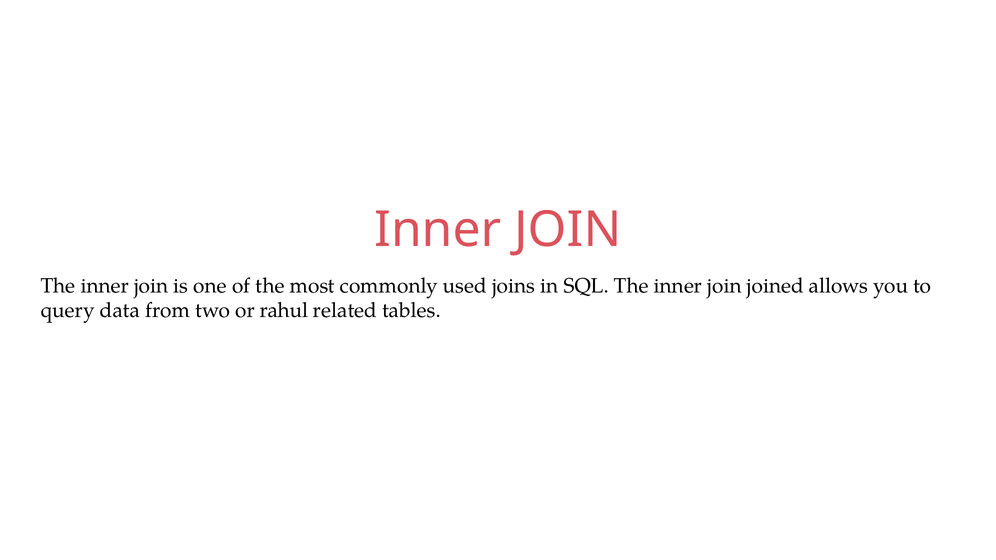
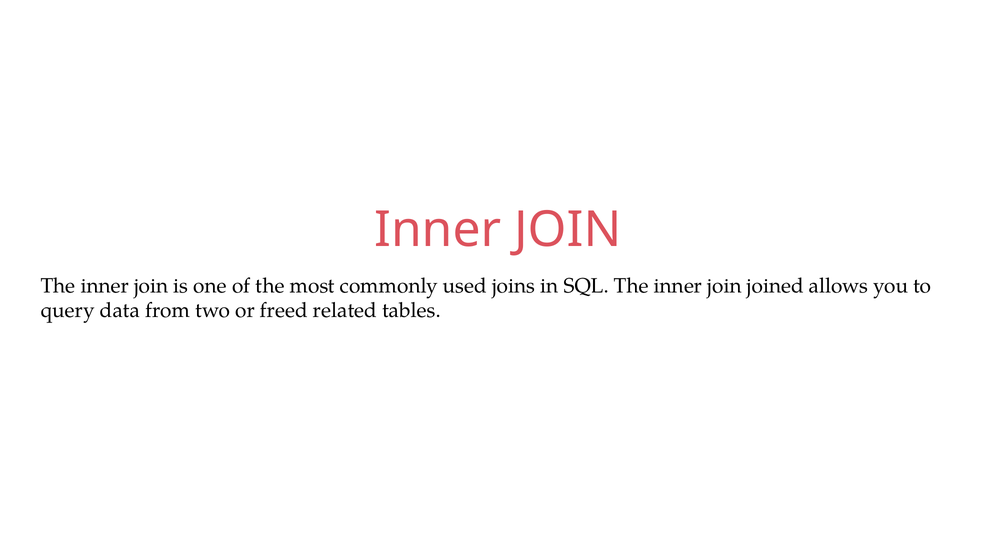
rahul: rahul -> freed (284, 311)
